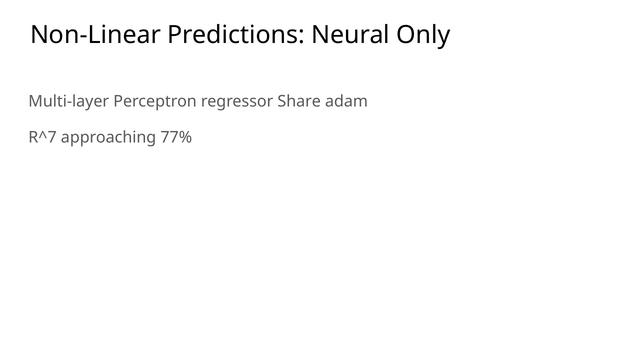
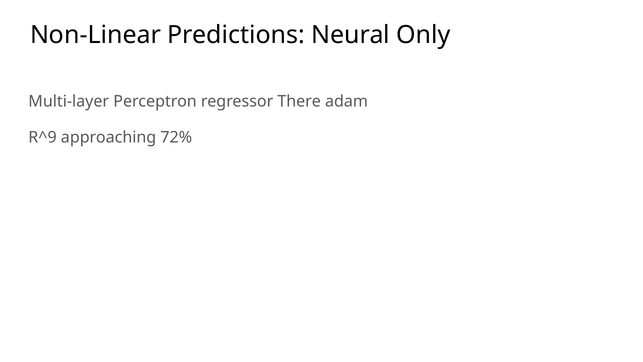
Share: Share -> There (299, 101)
R^7: R^7 -> R^9 (43, 138)
77%: 77% -> 72% (176, 138)
